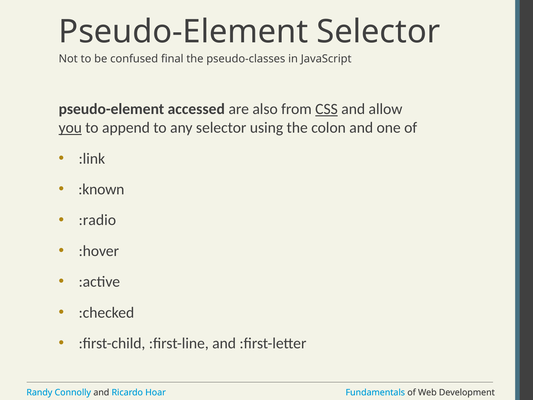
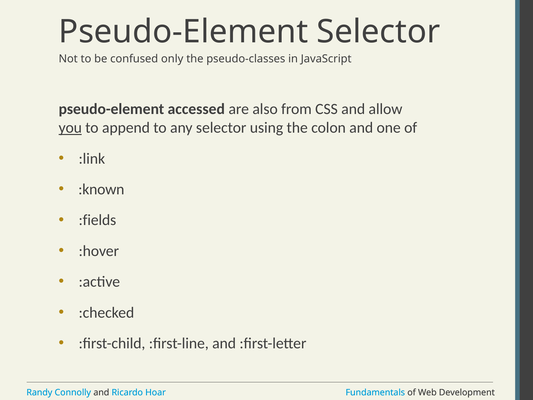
final: final -> only (172, 59)
CSS underline: present -> none (326, 109)
:radio: :radio -> :fields (97, 220)
